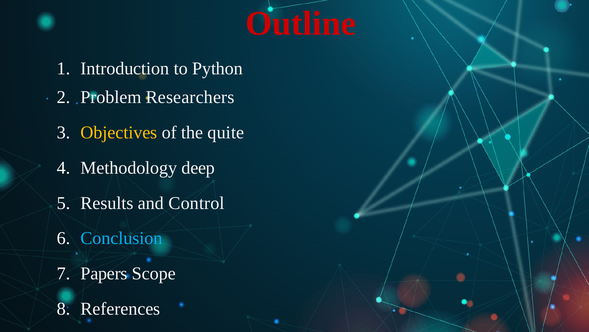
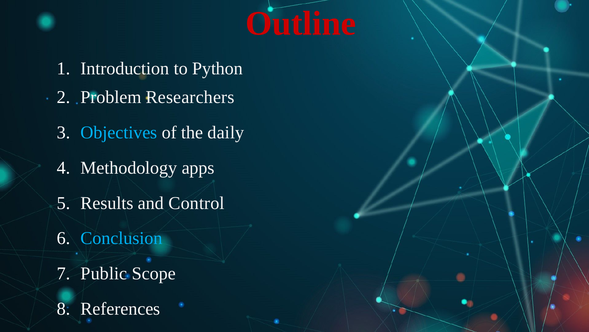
Objectives colour: yellow -> light blue (119, 132)
quite: quite -> daily (226, 132)
deep: deep -> apps (198, 167)
Papers: Papers -> Public (104, 273)
